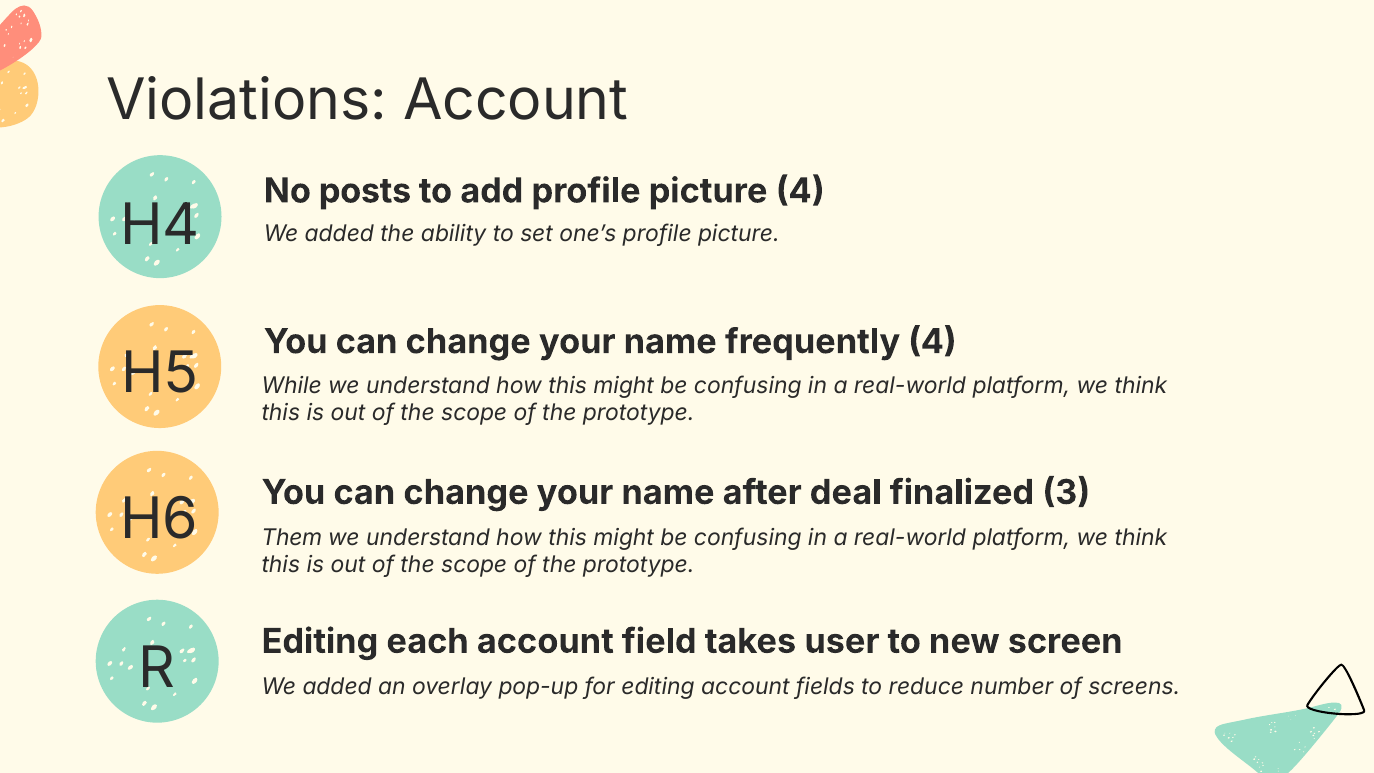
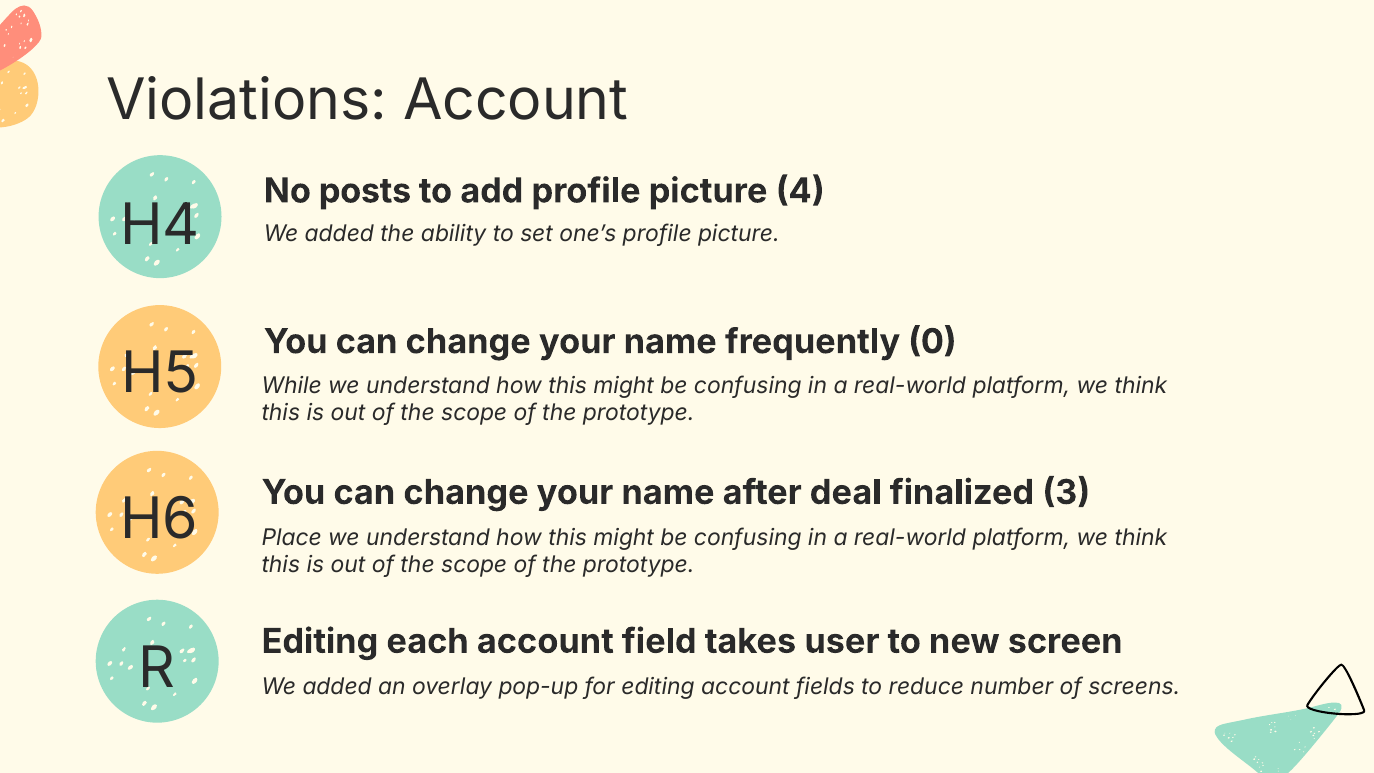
frequently 4: 4 -> 0 (932, 342)
Them: Them -> Place (292, 538)
